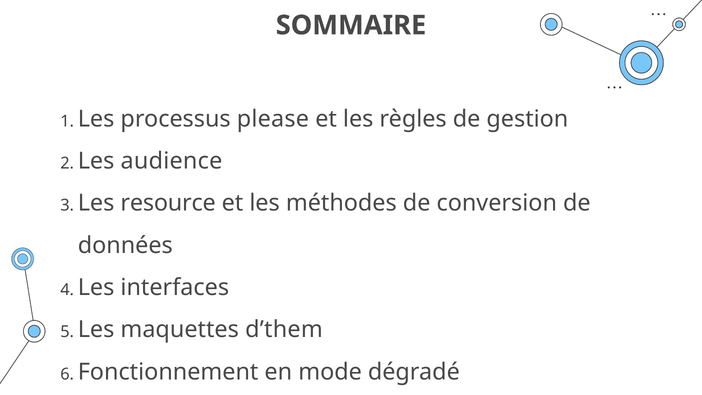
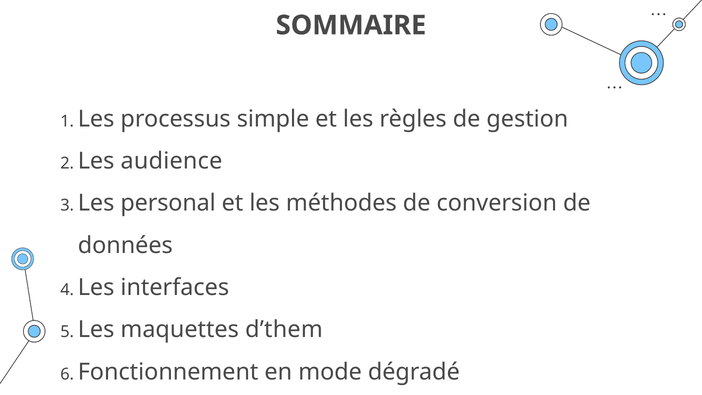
please: please -> simple (273, 119)
resource: resource -> personal (168, 203)
